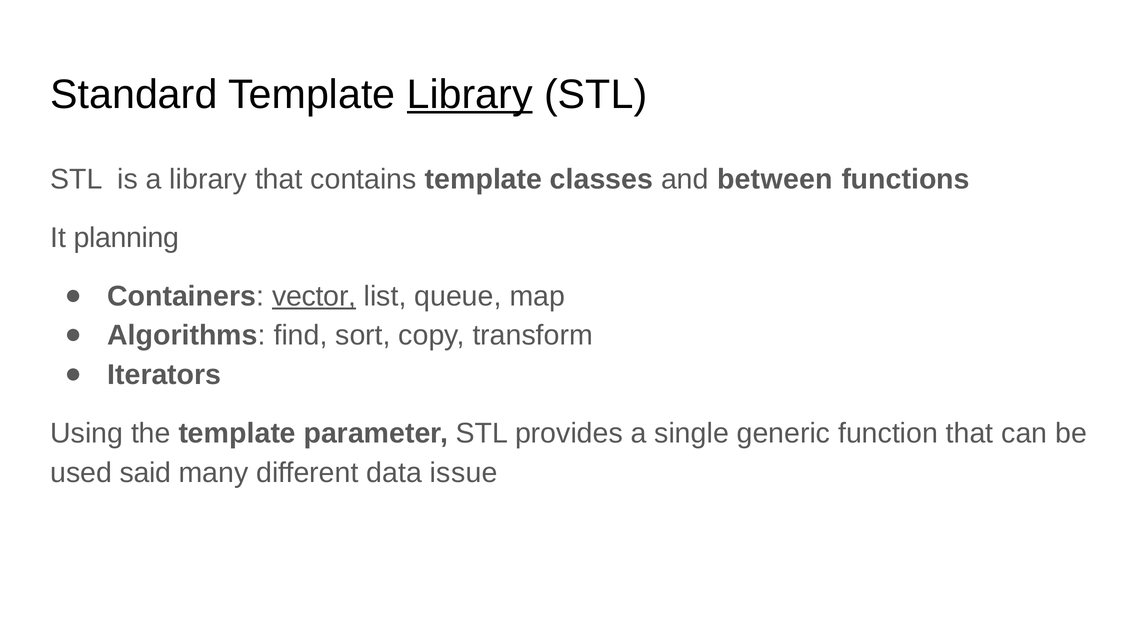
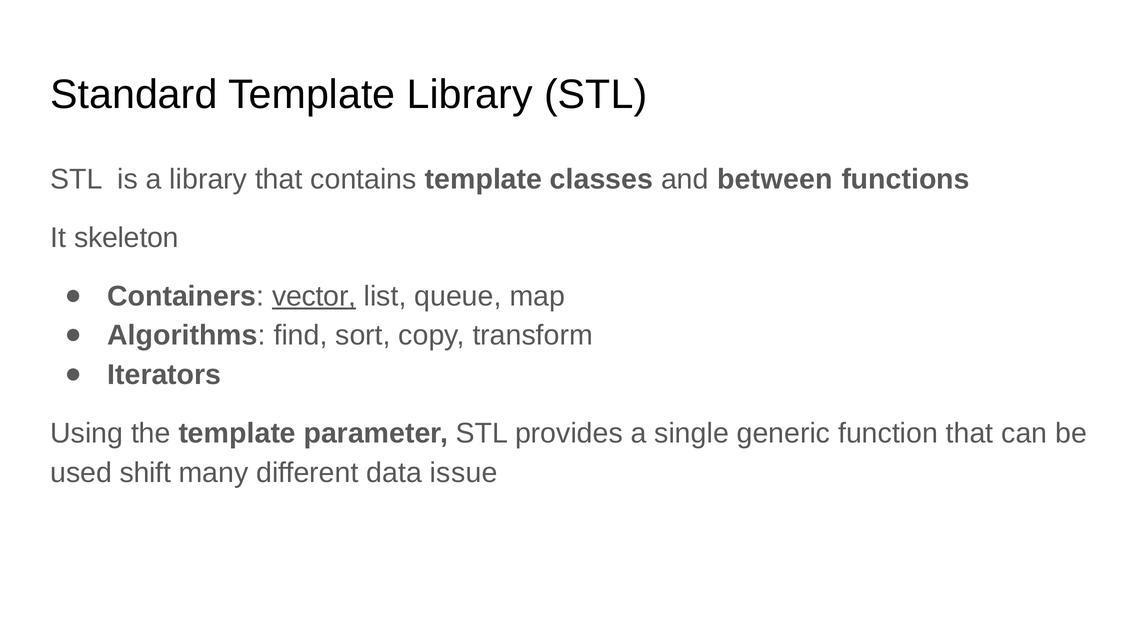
Library underline: present -> none (470, 95)
planning: planning -> skeleton (126, 238)
said: said -> shift (145, 473)
